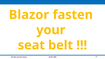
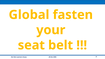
Blazor: Blazor -> Global (29, 15)
